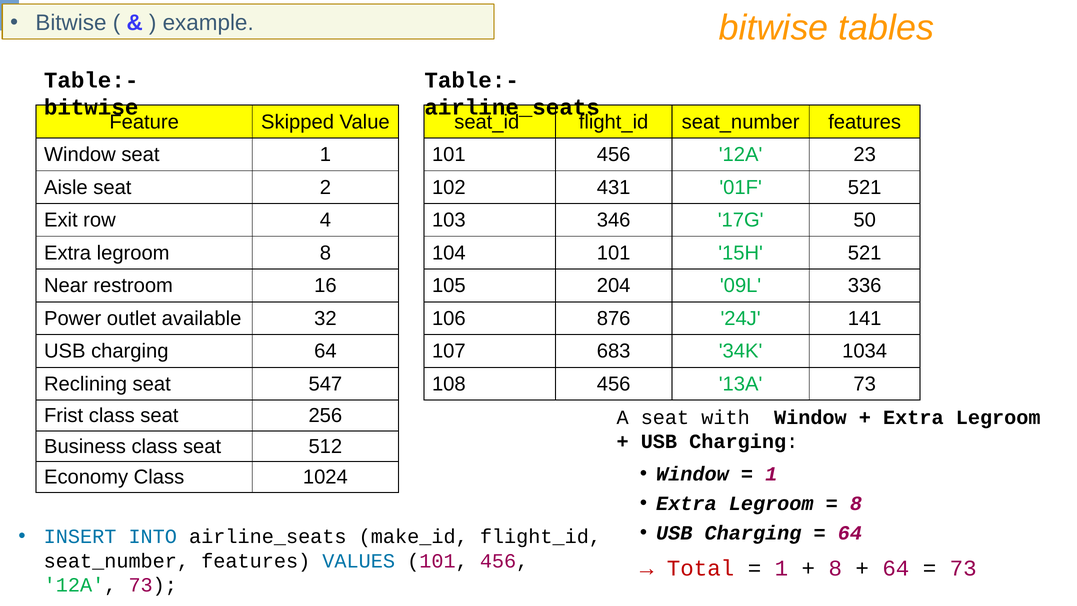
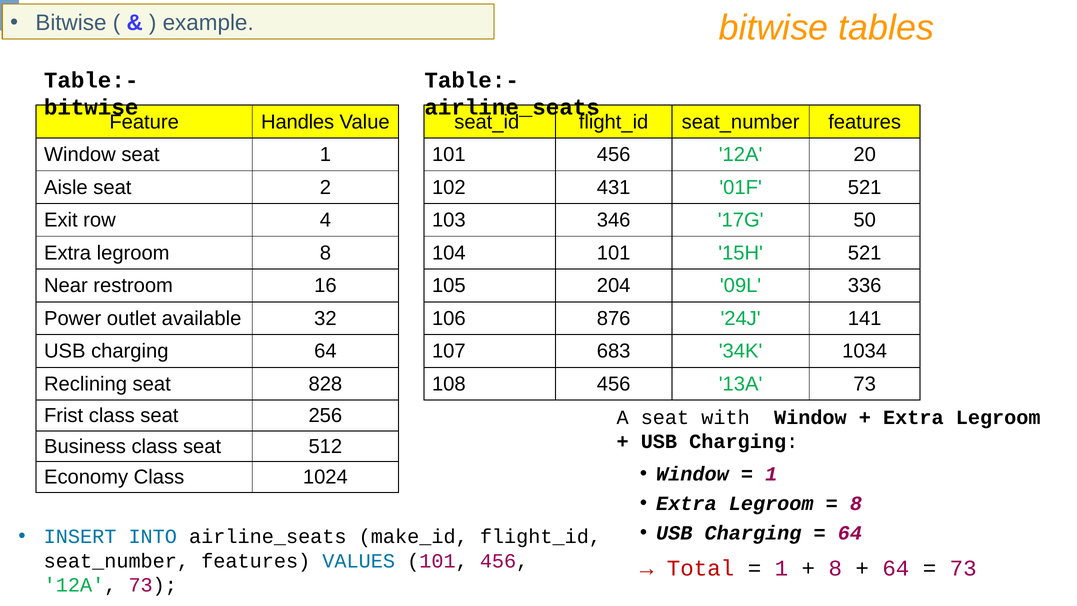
Skipped: Skipped -> Handles (298, 122)
23: 23 -> 20 (865, 155)
547: 547 -> 828 (325, 384)
